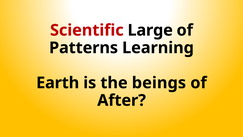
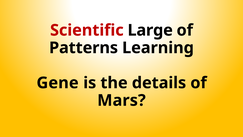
Earth: Earth -> Gene (58, 83)
beings: beings -> details (159, 83)
After: After -> Mars (121, 100)
